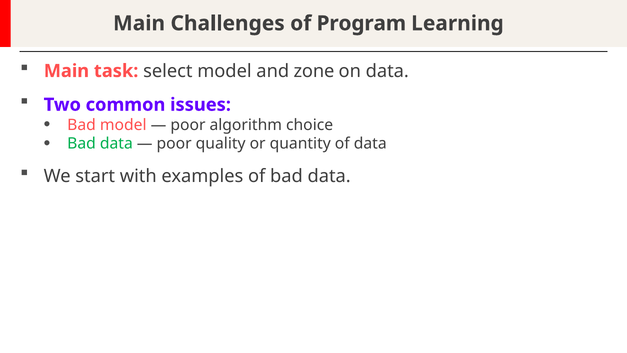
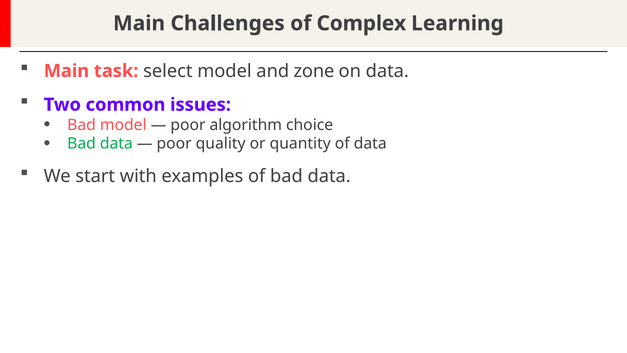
Program: Program -> Complex (361, 23)
